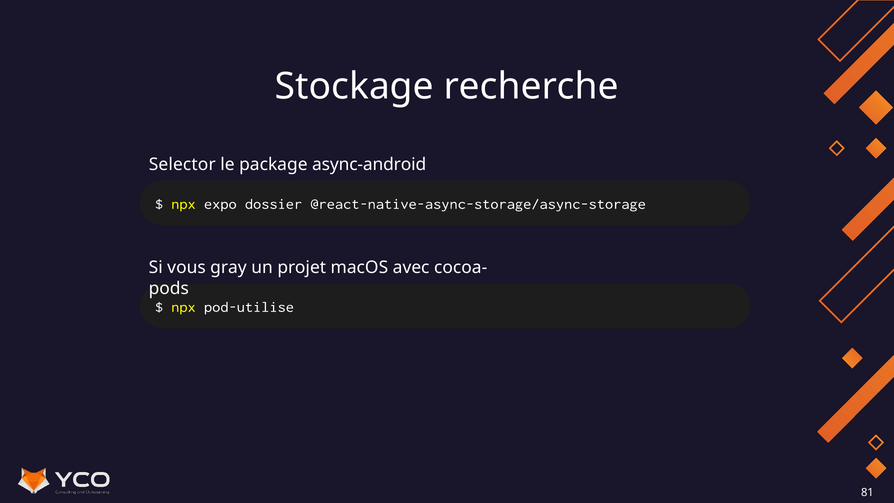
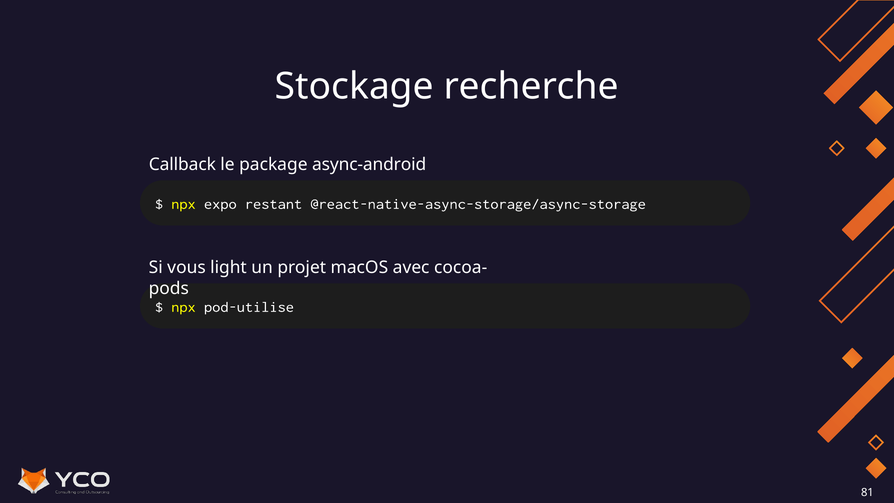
Selector: Selector -> Callback (182, 165)
dossier: dossier -> restant (274, 204)
gray: gray -> light (228, 267)
